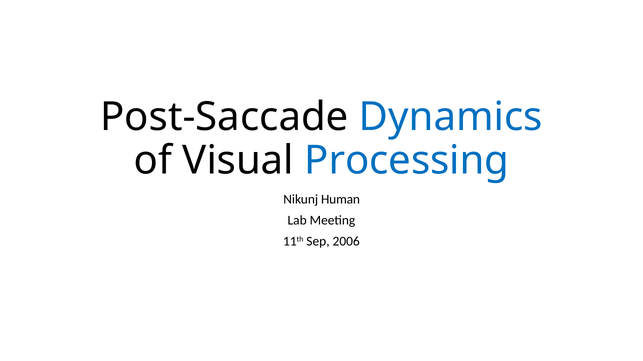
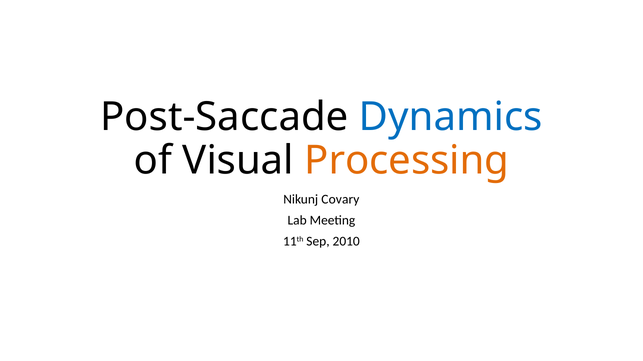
Processing colour: blue -> orange (407, 161)
Human: Human -> Covary (340, 200)
2006: 2006 -> 2010 (346, 242)
